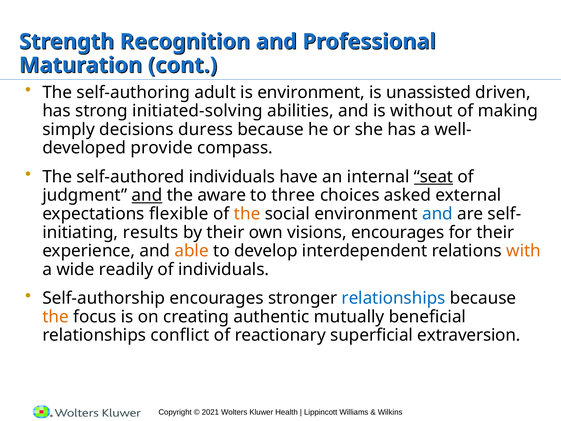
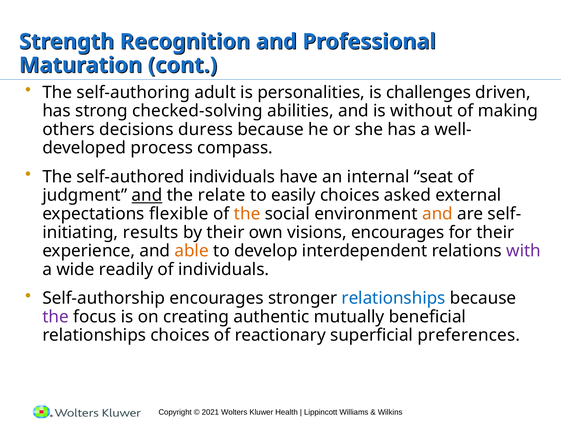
is environment: environment -> personalities (311, 92)
unassisted: unassisted -> challenges (429, 92)
initiated-solving: initiated-solving -> checked-solving (197, 111)
simply: simply -> others (69, 129)
provide: provide -> process (162, 148)
seat underline: present -> none (434, 177)
aware: aware -> relate (222, 195)
three: three -> easily (293, 195)
and colour: blue -> orange (437, 214)
with colour: orange -> purple (524, 251)
the colour: orange -> purple (56, 317)
relationships conflict: conflict -> choices (180, 335)
extraversion: extraversion -> preferences (469, 335)
